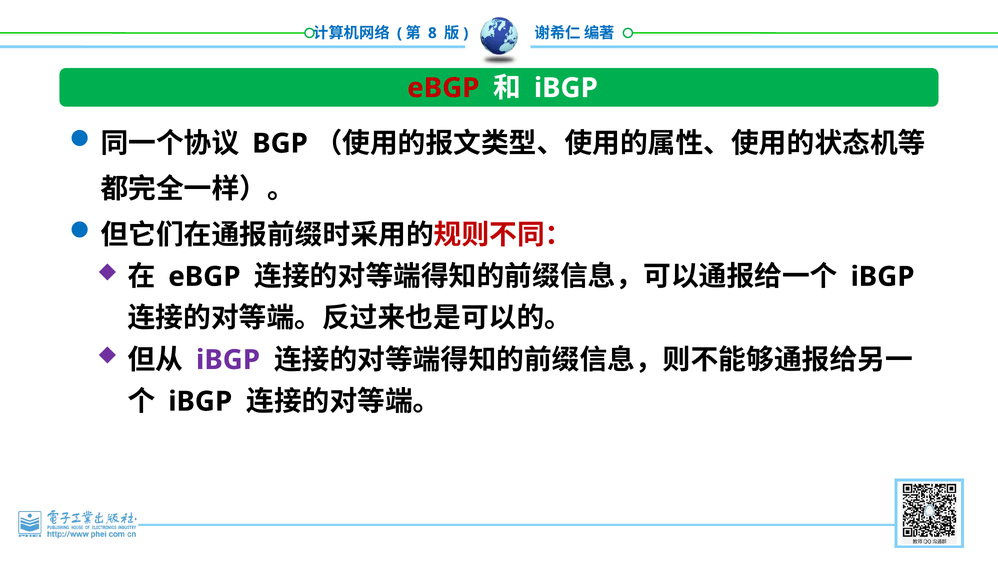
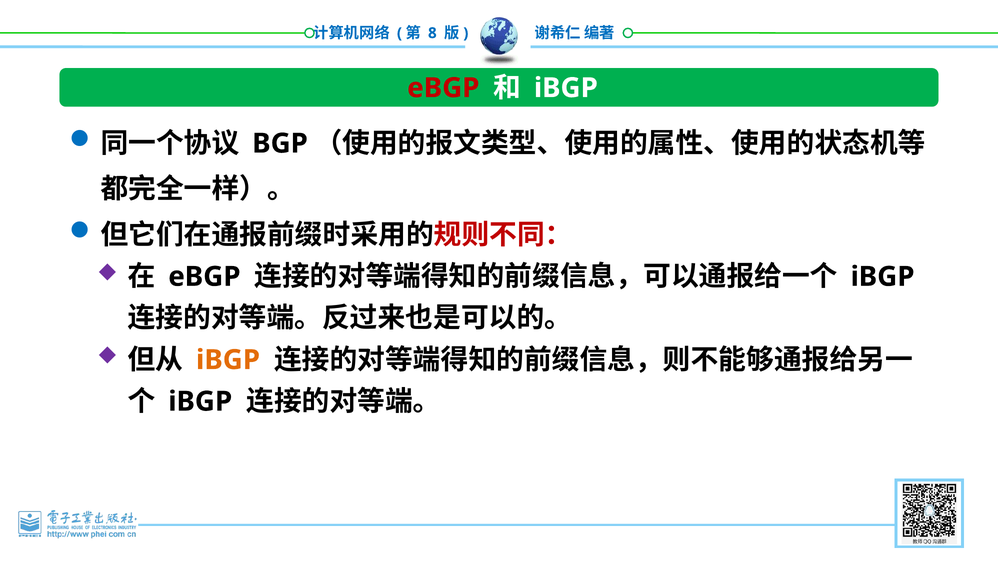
iBGP colour: purple -> orange (228, 359)
